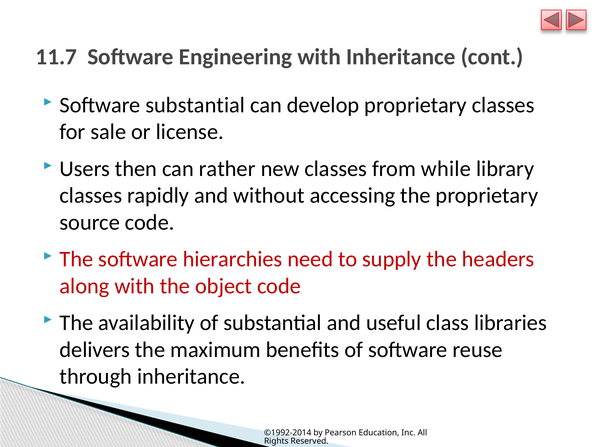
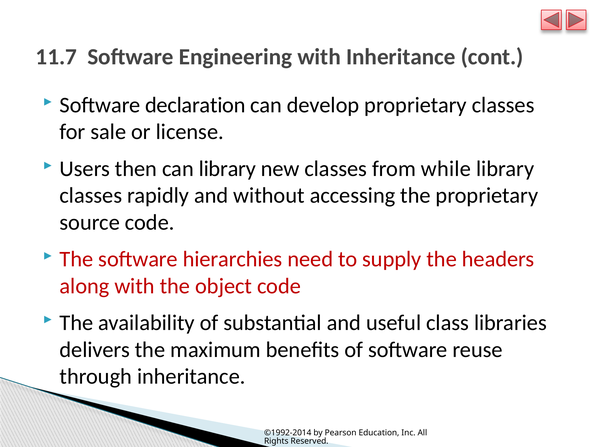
Software substantial: substantial -> declaration (195, 105)
can rather: rather -> library (227, 169)
